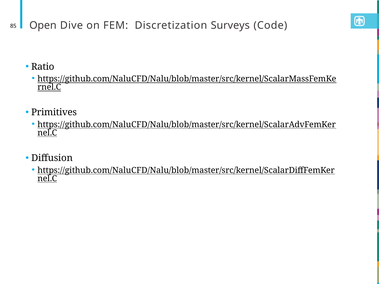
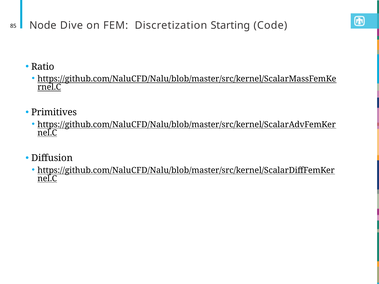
Open: Open -> Node (43, 25)
Surveys: Surveys -> Starting (230, 25)
